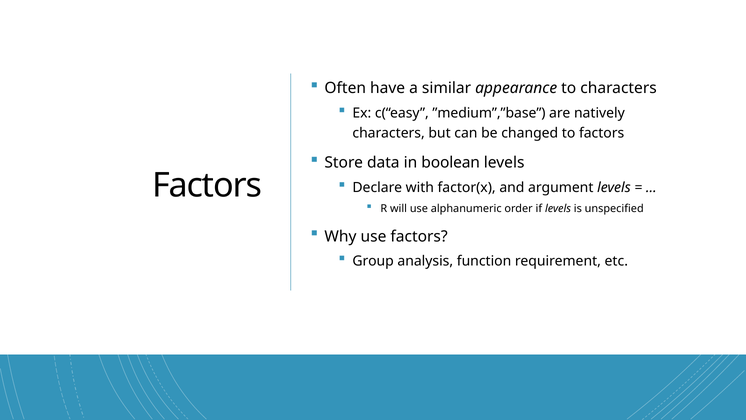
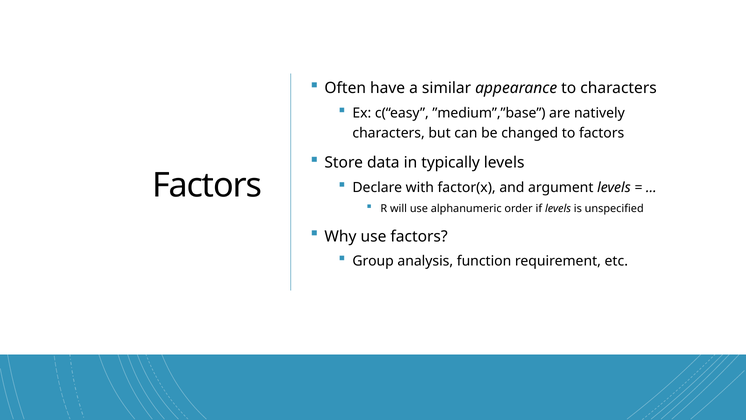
boolean: boolean -> typically (451, 162)
